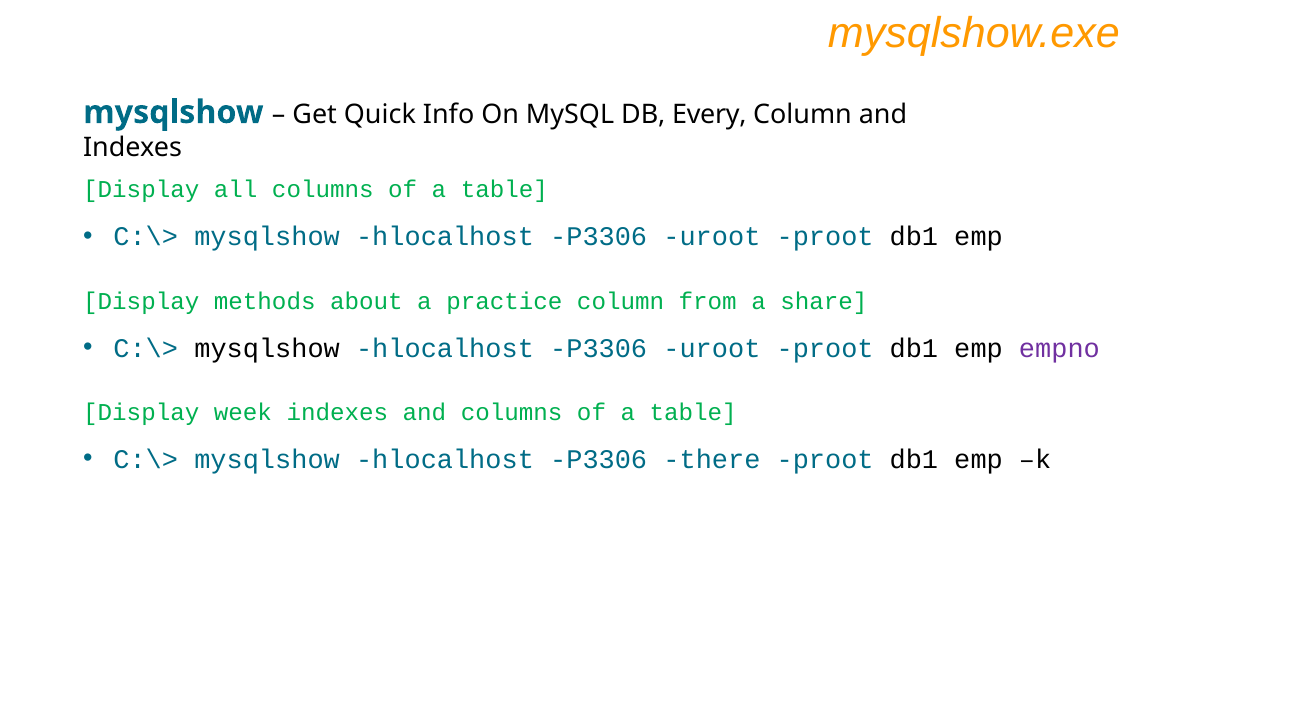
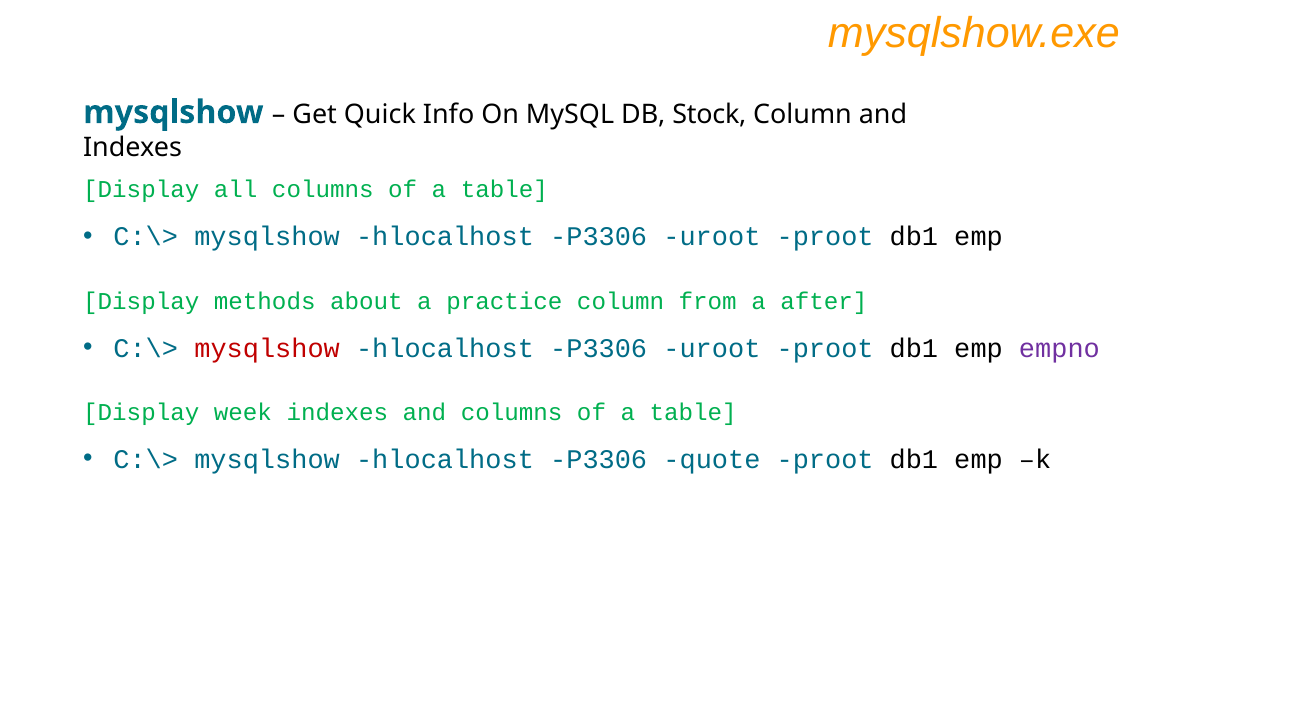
Every: Every -> Stock (709, 114)
share: share -> after (824, 301)
mysqlshow colour: black -> red (267, 348)
there: there -> quote (712, 460)
